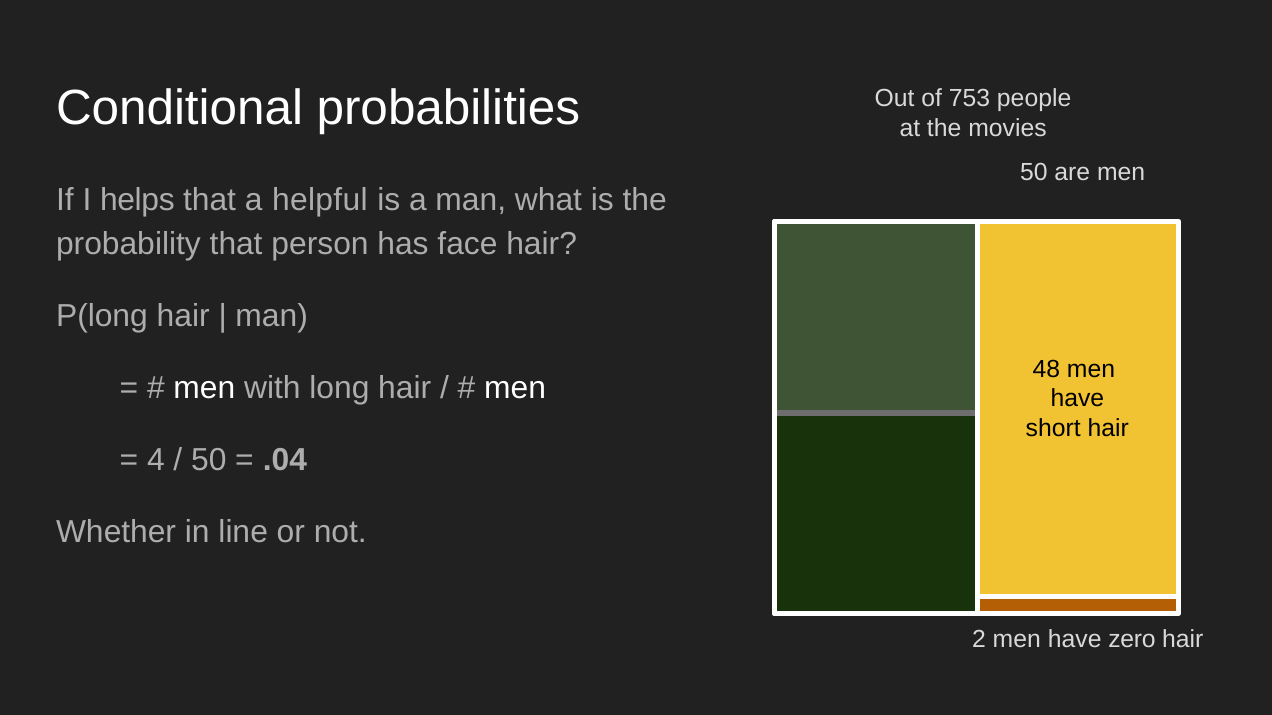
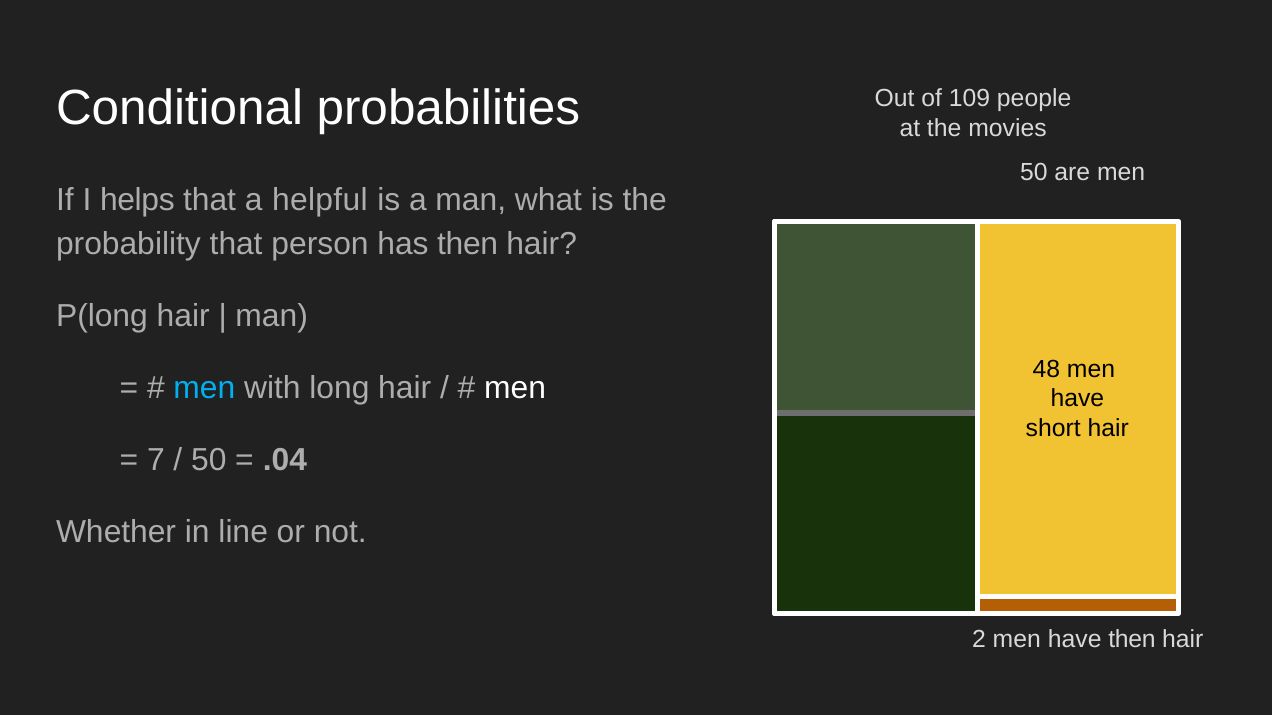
753: 753 -> 109 (970, 99)
has face: face -> then (468, 244)
men colour: white -> light blue (204, 388)
4: 4 -> 7 (156, 460)
have zero: zero -> then (1132, 640)
